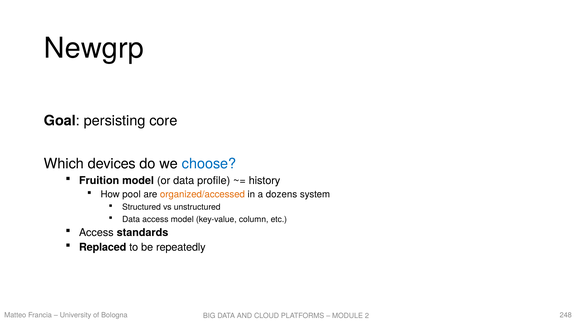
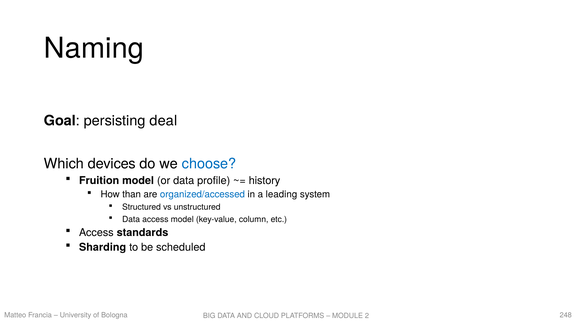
Newgrp: Newgrp -> Naming (94, 48)
core: core -> deal (163, 121)
pool: pool -> than (132, 194)
organized/accessed colour: orange -> blue (202, 194)
dozens: dozens -> leading (281, 194)
Replaced: Replaced -> Sharding (103, 247)
repeatedly: repeatedly -> scheduled (181, 247)
